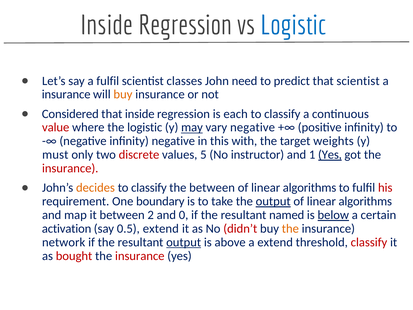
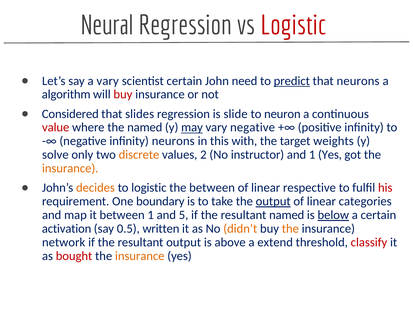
Inside: Inside -> Neural (107, 25)
Logistic colour: blue -> red (294, 25)
a fulfil: fulfil -> vary (108, 81)
scientist classes: classes -> certain (184, 81)
predict underline: none -> present (292, 81)
that scientist: scientist -> neurons (358, 81)
insurance: insurance -> algorithm (66, 94)
buy colour: orange -> red (123, 94)
that inside: inside -> slides (140, 114)
each: each -> slide (236, 114)
classify: classify -> neuron (282, 114)
the logistic: logistic -> named (145, 127)
infinity negative: negative -> neurons (173, 141)
must: must -> solve (55, 155)
discrete colour: red -> orange (139, 155)
5: 5 -> 2 (203, 155)
Yes underline: present -> none (330, 155)
insurance colour: red -> orange (70, 168)
classify: classify -> logistic (149, 188)
algorithms: algorithms -> respective (309, 188)
algorithms: algorithms -> categories (365, 201)
between 2: 2 -> 1 (151, 215)
0: 0 -> 5 (184, 215)
0.5 extend: extend -> written (161, 229)
didn’t colour: red -> orange (240, 229)
output underline: present -> none (184, 242)
insurance colour: red -> orange (140, 256)
